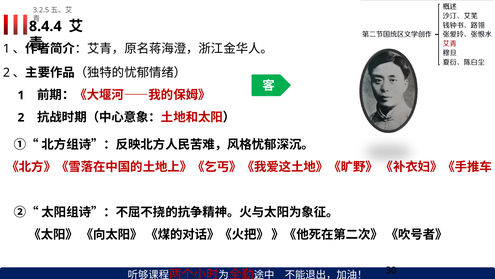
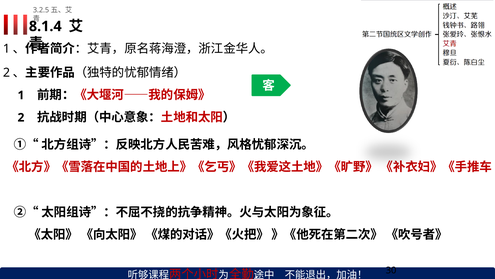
8.4.4: 8.4.4 -> 8.1.4 (45, 26)
